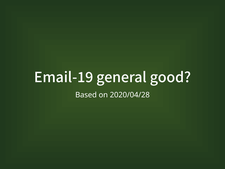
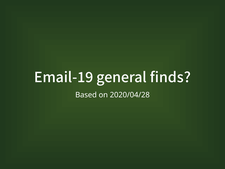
good: good -> finds (170, 78)
